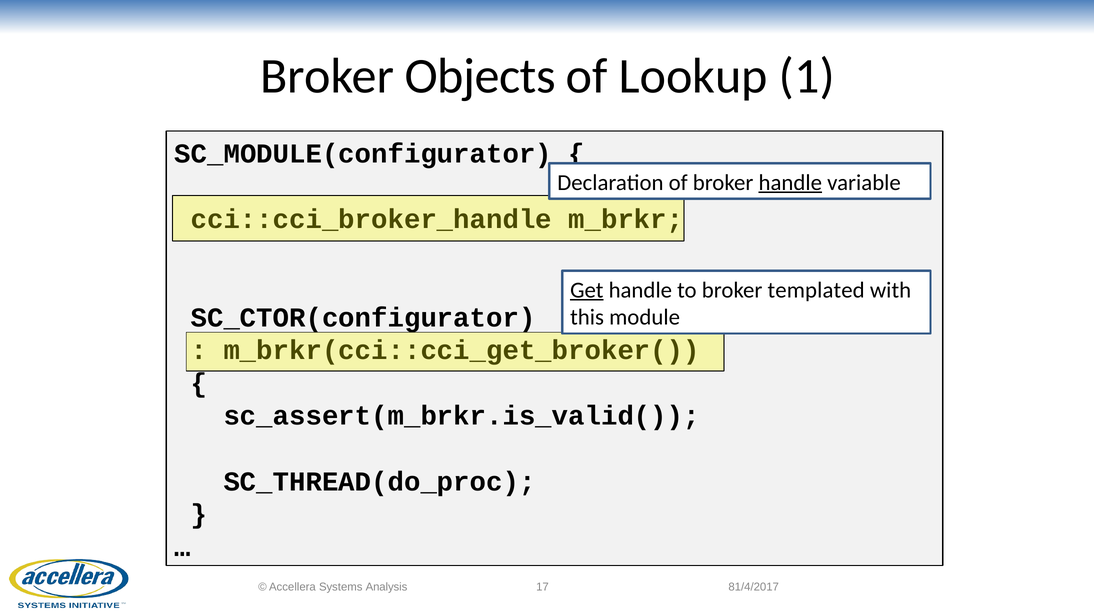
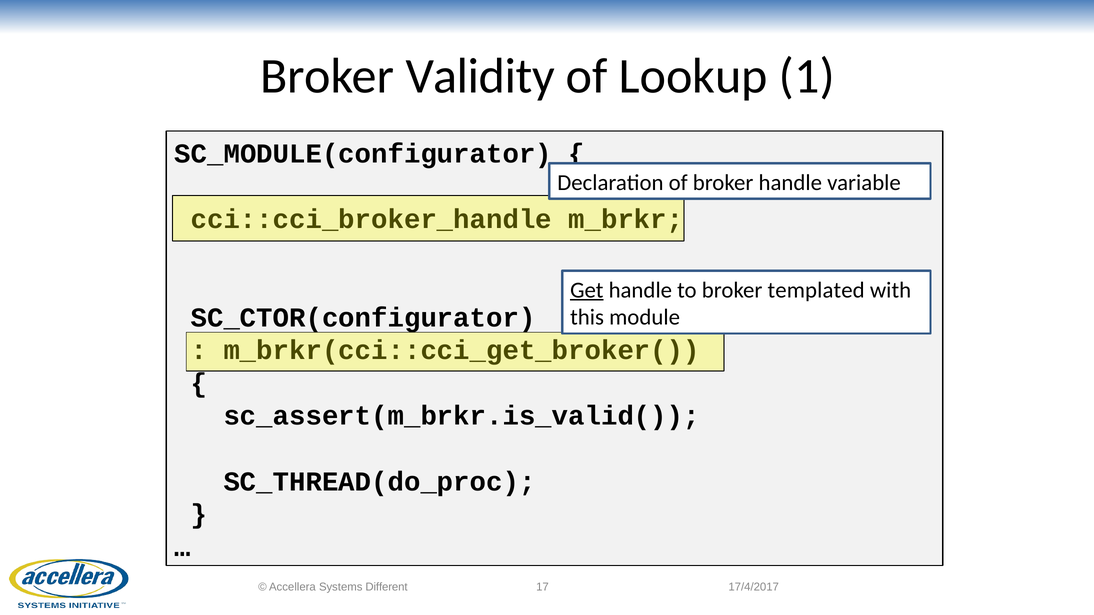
Objects: Objects -> Validity (480, 76)
handle underline: present -> none (790, 183)
Analysis: Analysis -> Different (386, 588)
81/4/2017: 81/4/2017 -> 17/4/2017 (754, 588)
